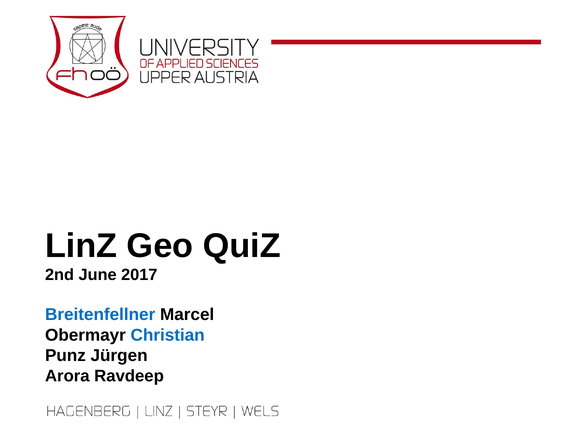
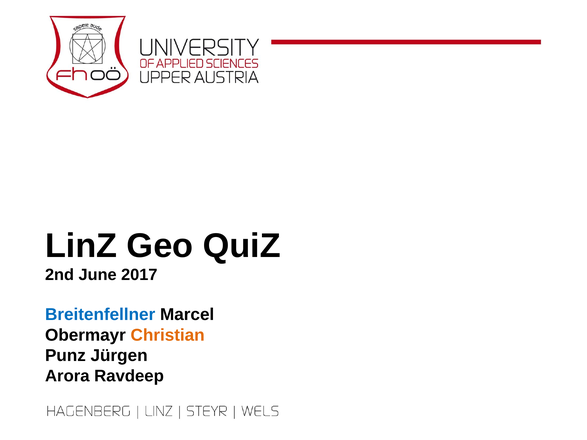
Christian colour: blue -> orange (168, 335)
